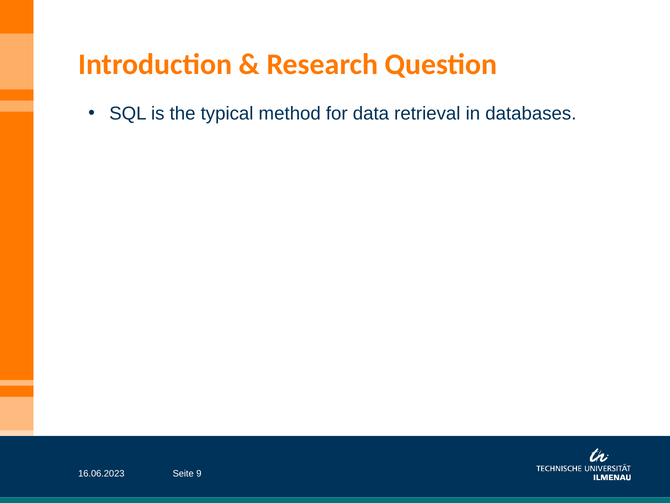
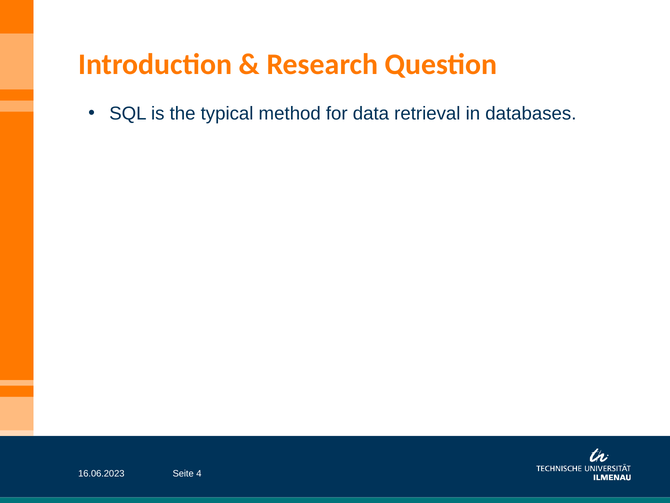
9: 9 -> 4 (199, 473)
